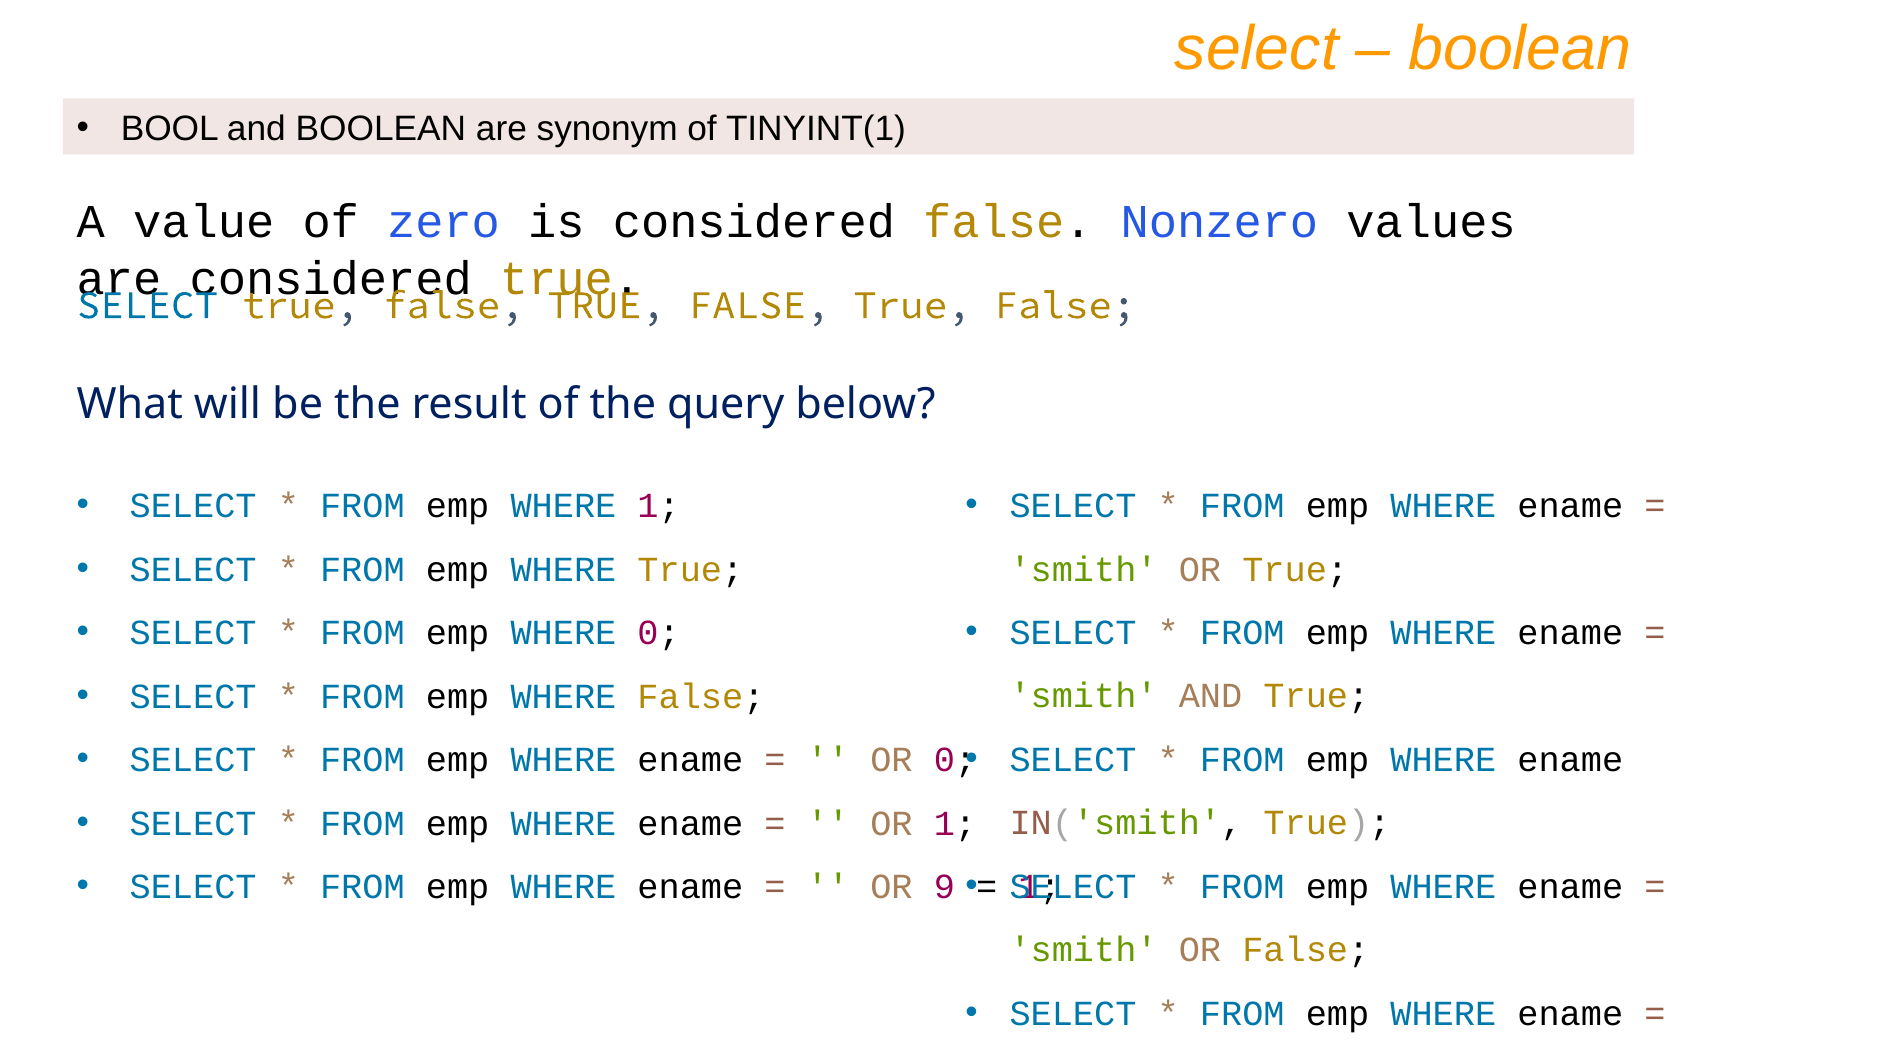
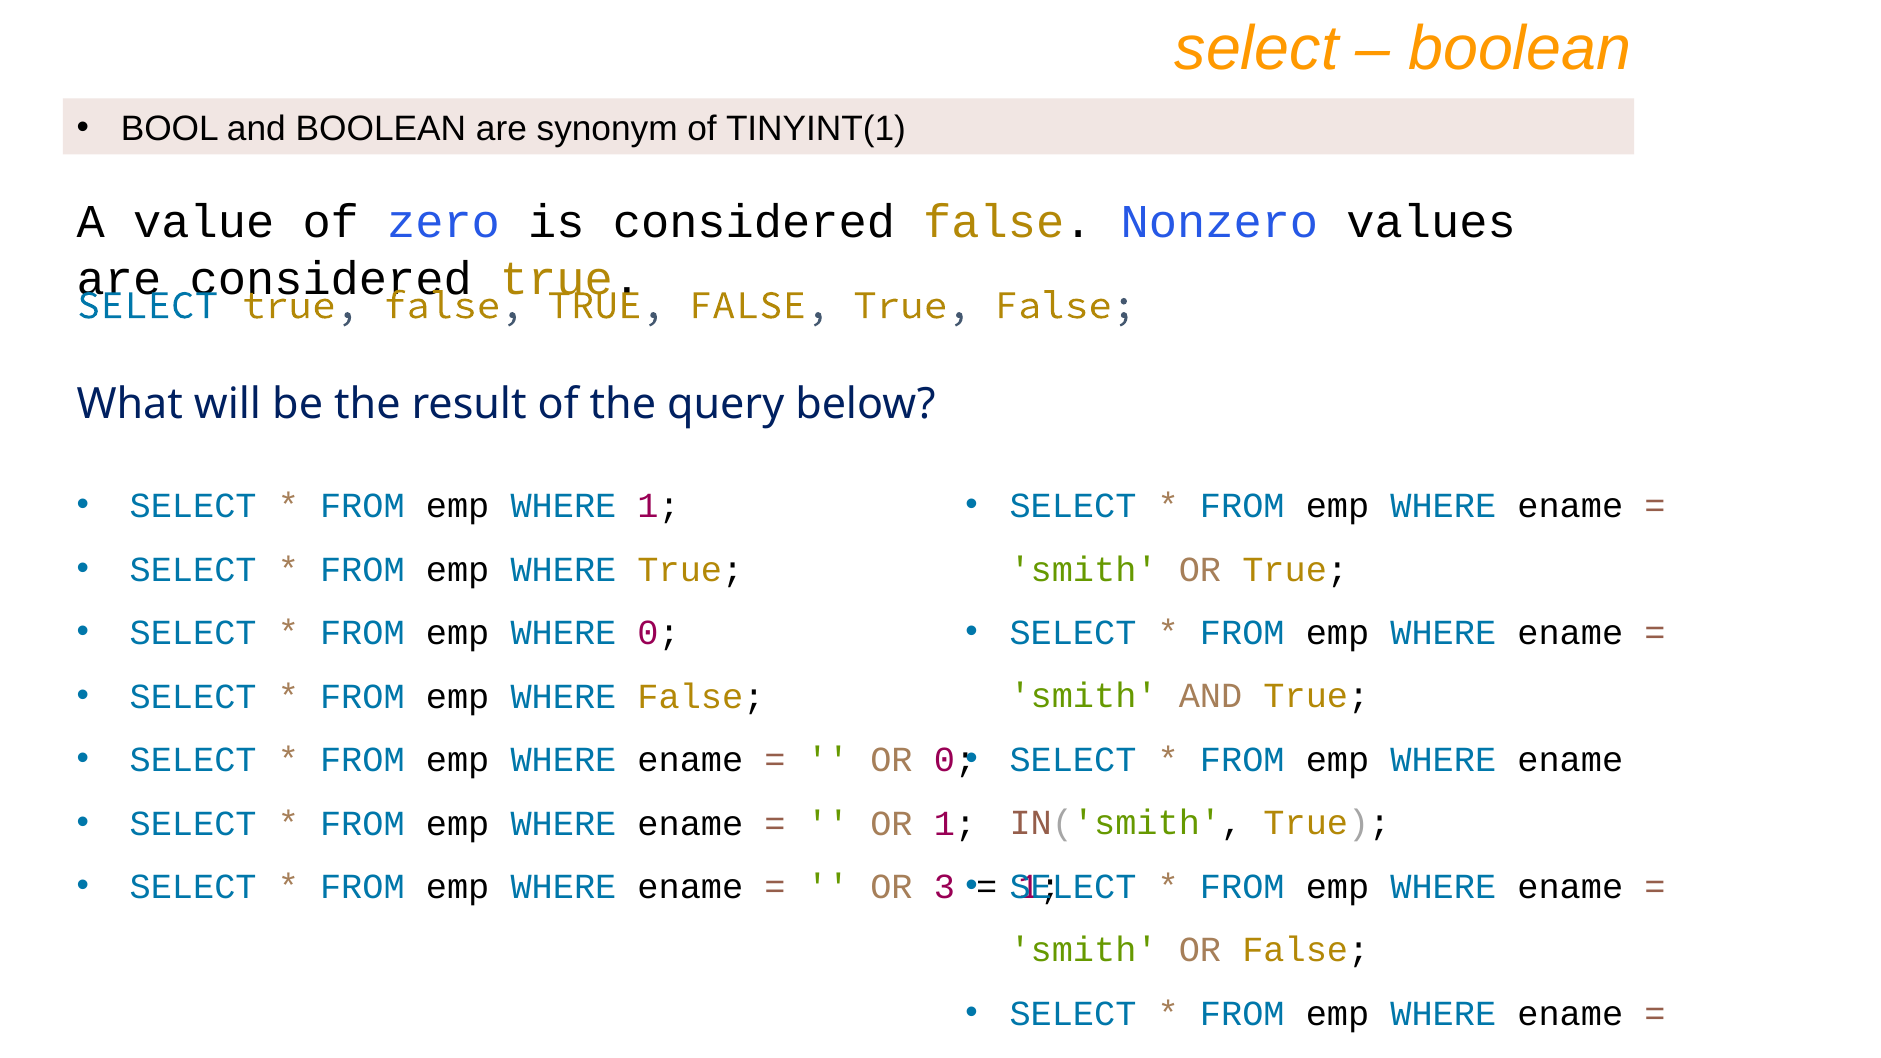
9: 9 -> 3 (944, 887)
